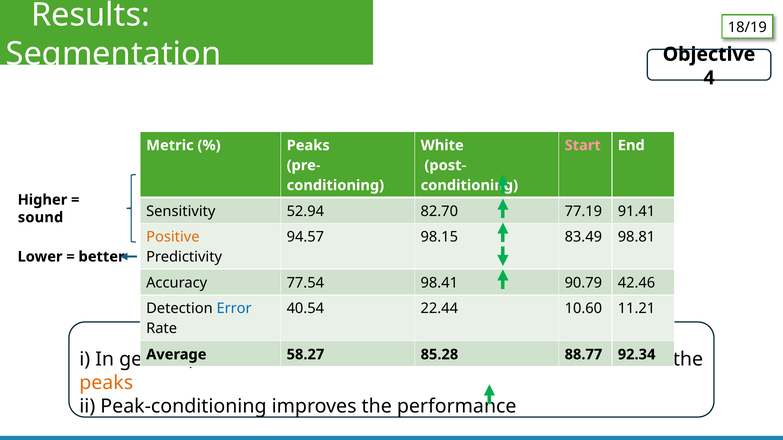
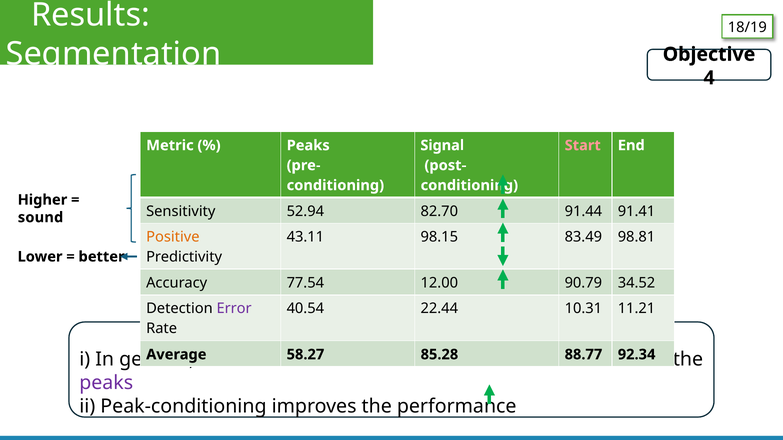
White: White -> Signal (442, 146)
77.19: 77.19 -> 91.44 (583, 211)
94.57: 94.57 -> 43.11 (305, 237)
98.41: 98.41 -> 12.00 (439, 283)
42.46: 42.46 -> 34.52 (637, 283)
Error colour: blue -> purple (234, 309)
10.60: 10.60 -> 10.31 (583, 309)
peaks colour: orange -> purple (106, 383)
